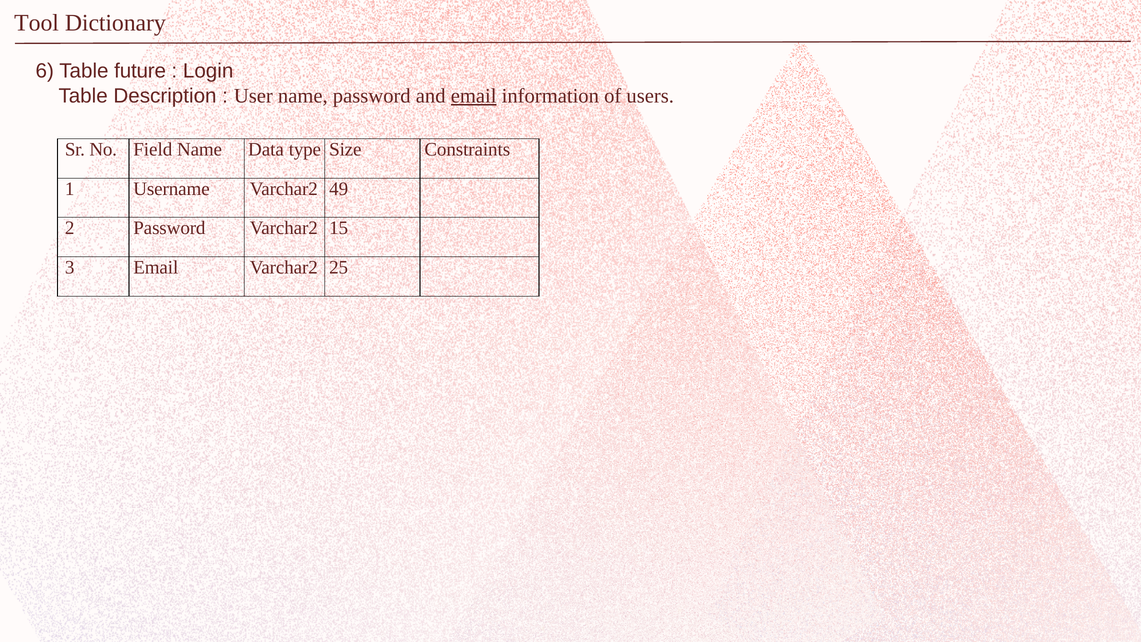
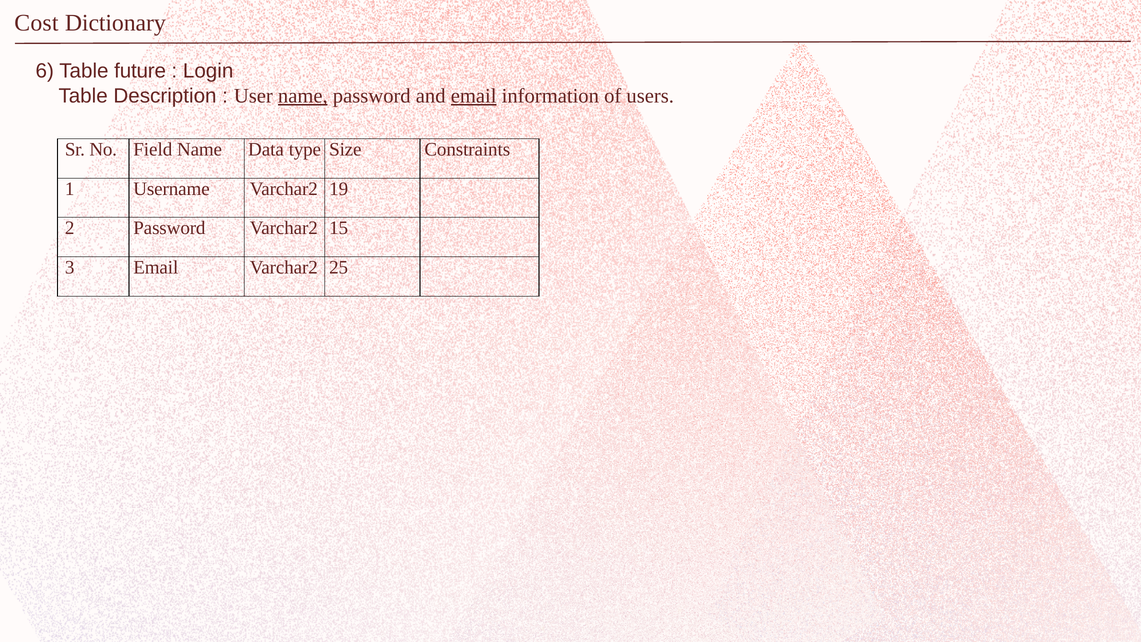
Tool: Tool -> Cost (36, 23)
name underline: none -> present (303, 96)
49: 49 -> 19 (339, 189)
